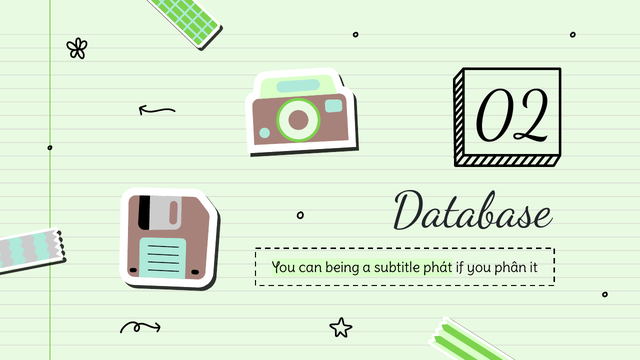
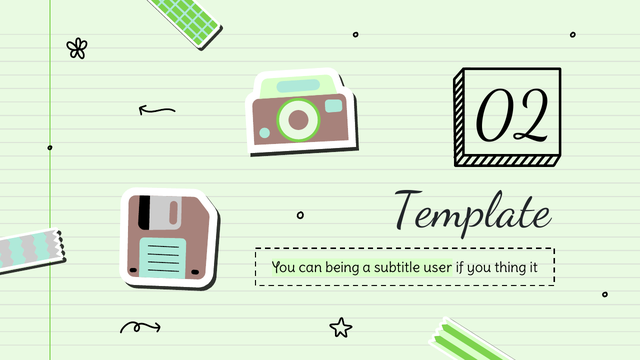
Database: Database -> Template (471, 209)
phát: phát -> user (438, 268)
phân: phân -> thing (511, 268)
